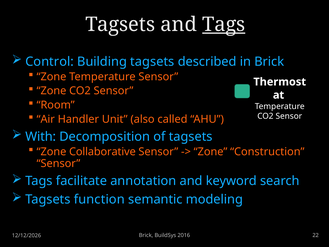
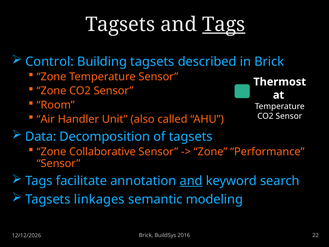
With: With -> Data (41, 136)
Construction: Construction -> Performance (267, 152)
and underline: none -> present (191, 181)
function: function -> linkages (99, 199)
